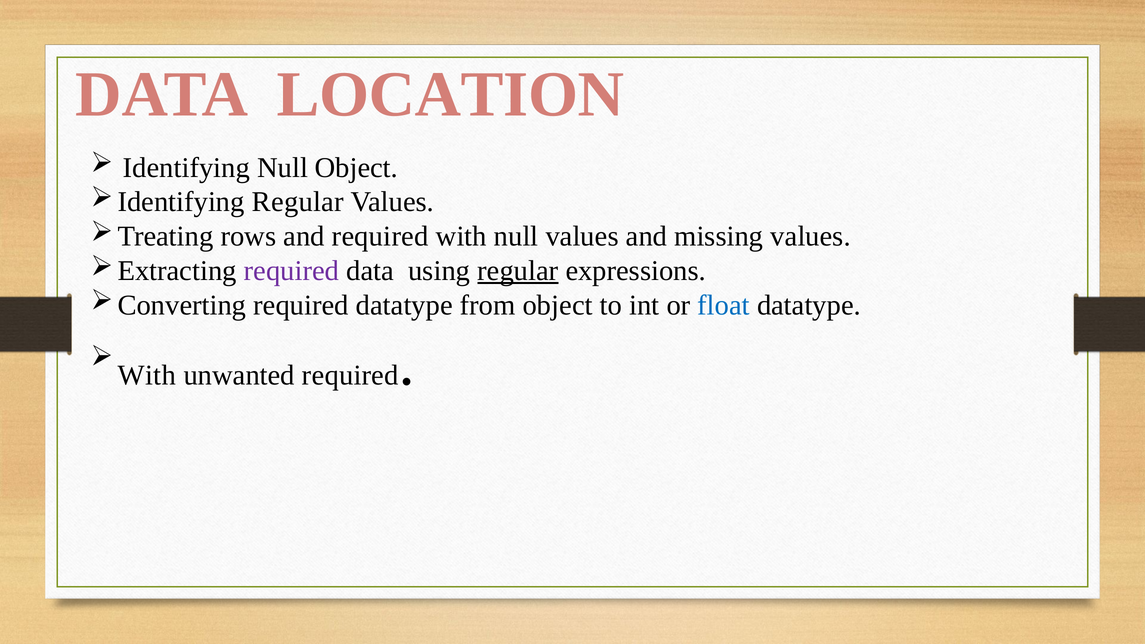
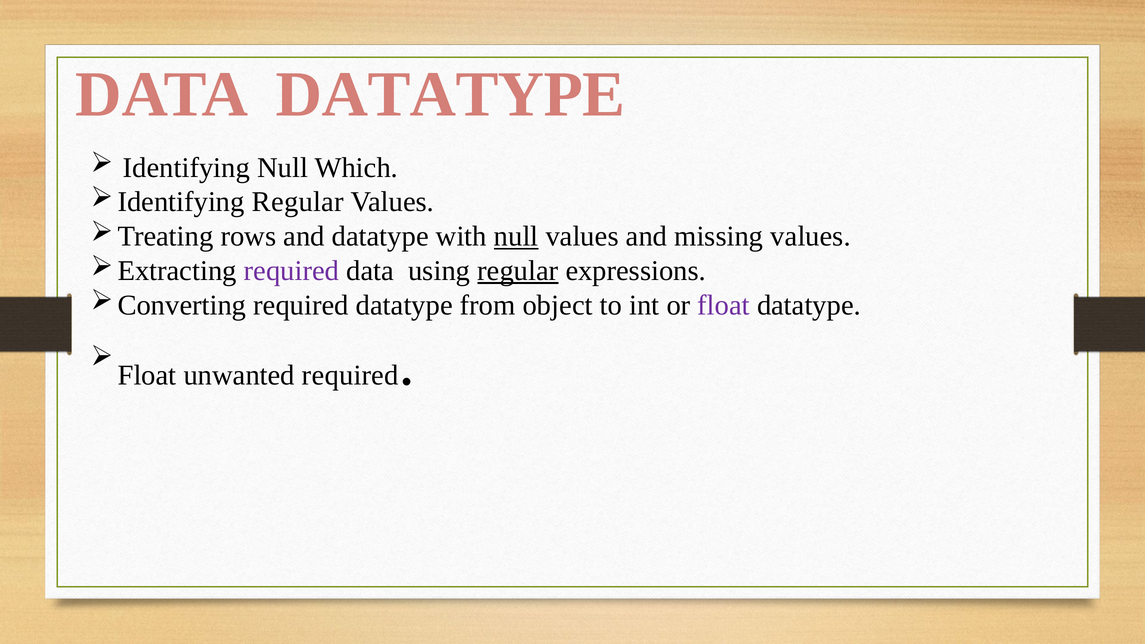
DATA LOCATION: LOCATION -> DATATYPE (451, 95)
Null Object: Object -> Which (356, 168)
and required: required -> datatype (380, 236)
null underline: none -> present (516, 236)
float colour: blue -> purple (724, 305)
With: With -> Float (147, 375)
